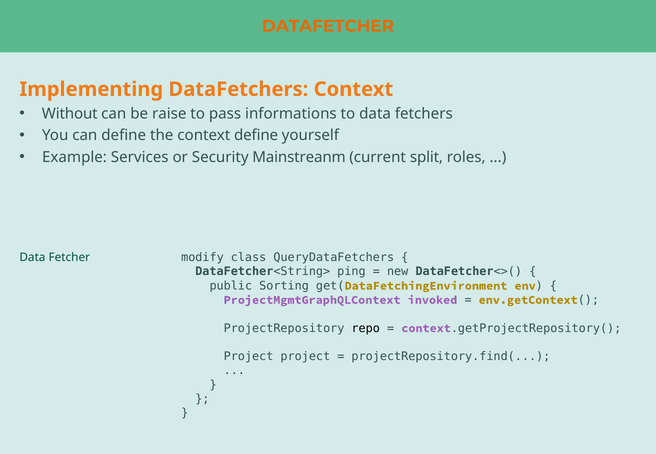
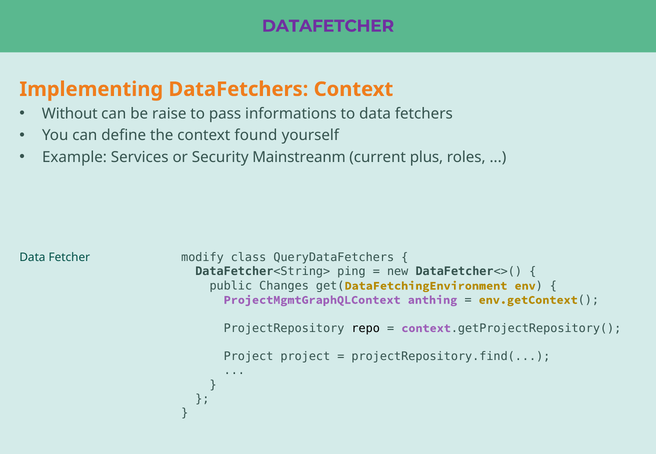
DATAFETCHER colour: orange -> purple (328, 26)
context define: define -> found (256, 136)
split: split -> plus (426, 157)
Sorting: Sorting -> Changes (284, 286)
invoked: invoked -> anthing (432, 300)
